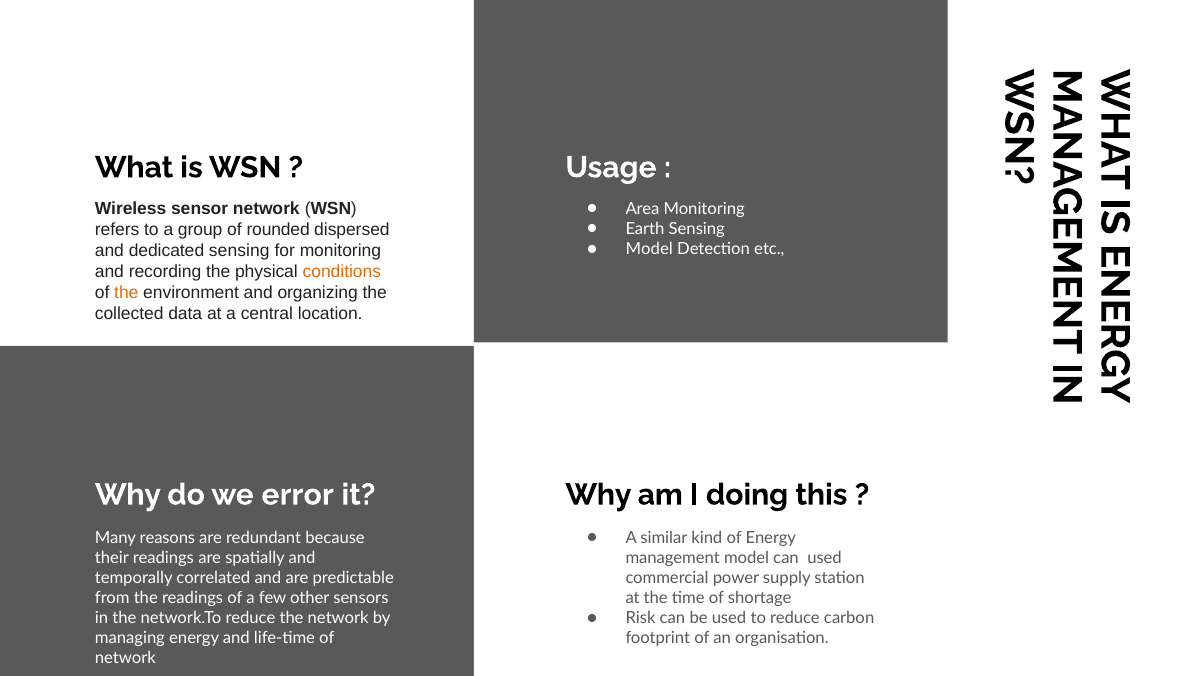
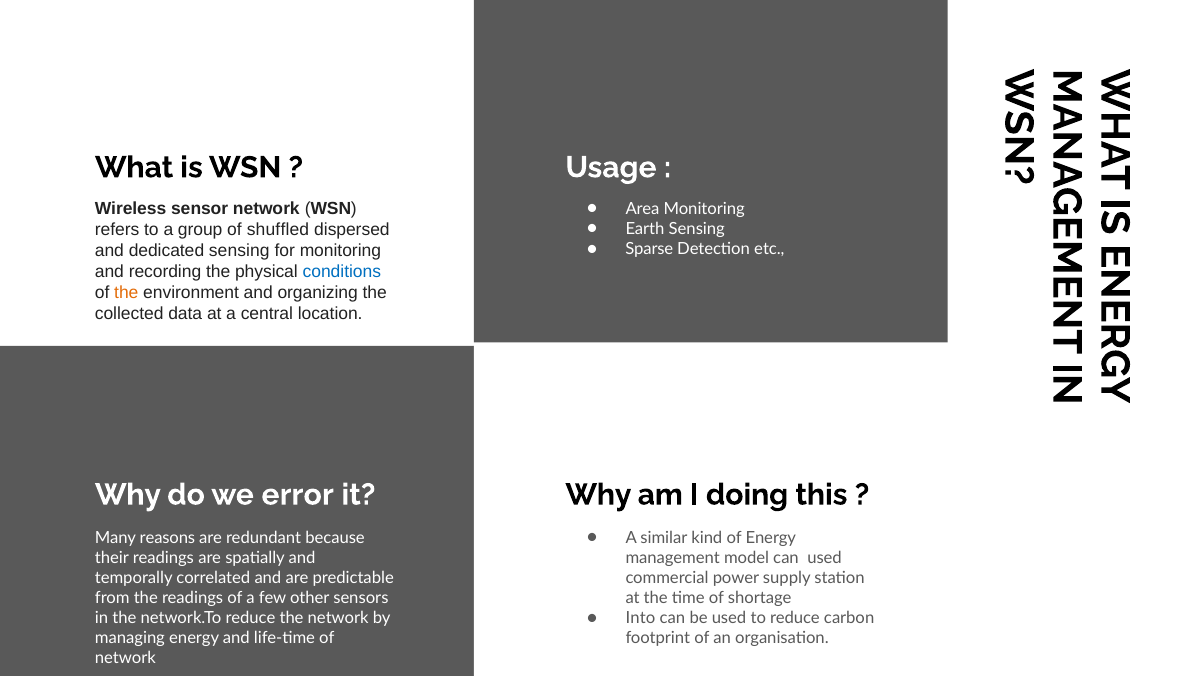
rounded: rounded -> shuffled (278, 230)
Model: Model -> Sparse (649, 249)
conditions colour: orange -> blue (342, 272)
Risk: Risk -> Into (640, 617)
